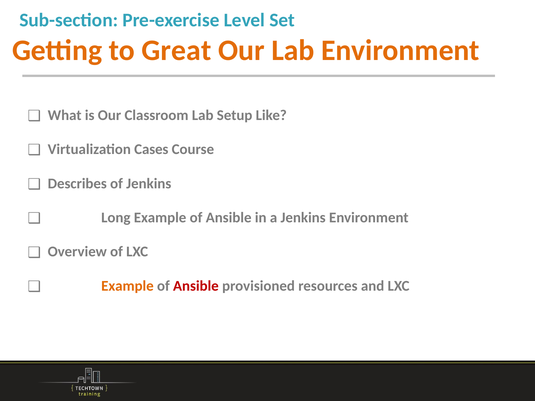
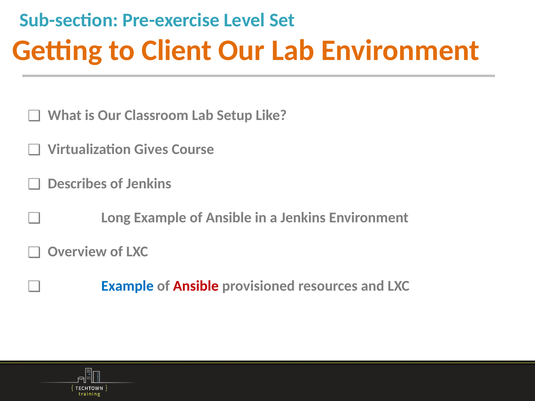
Great: Great -> Client (177, 50)
Cases: Cases -> Gives (151, 149)
Example colour: orange -> blue (127, 286)
